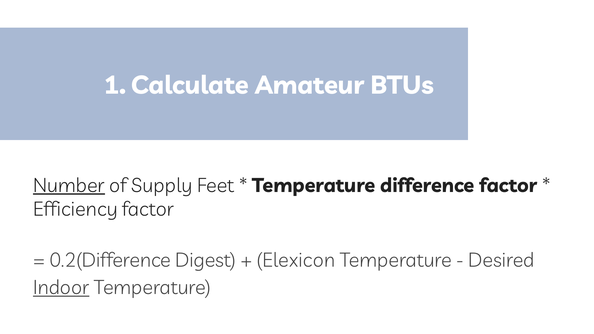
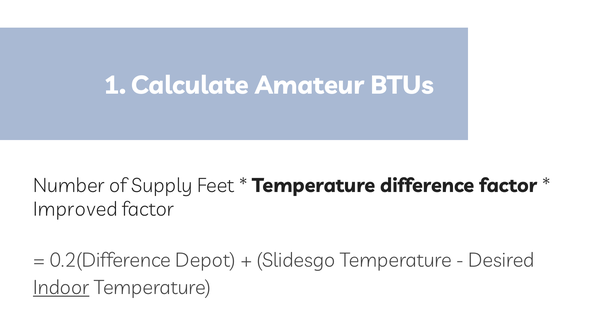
Number underline: present -> none (69, 186)
Efficiency: Efficiency -> Improved (75, 209)
Digest: Digest -> Depot (206, 260)
Elexicon: Elexicon -> Slidesgo (296, 260)
